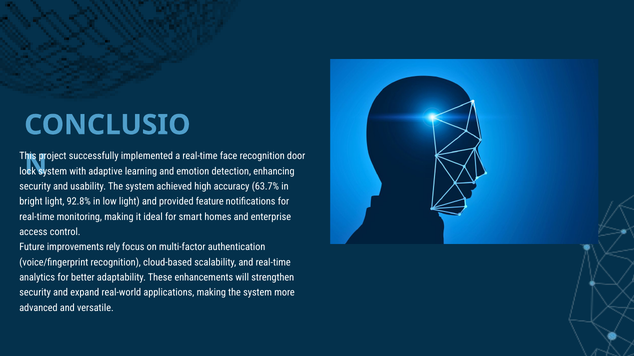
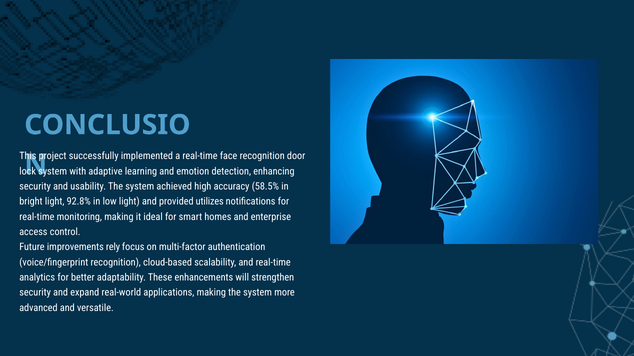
63.7%: 63.7% -> 58.5% (265, 187)
feature: feature -> utilizes (210, 202)
